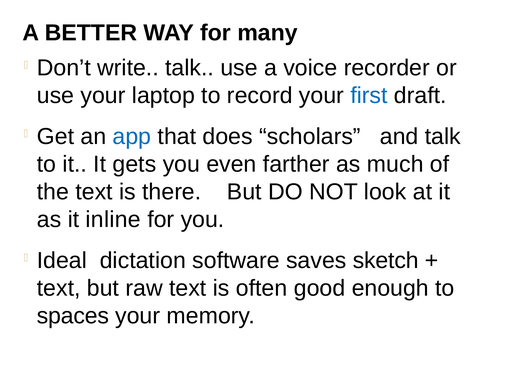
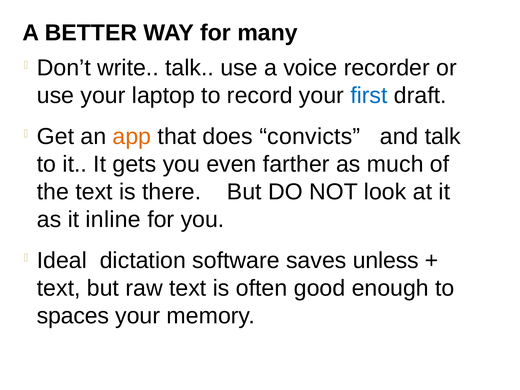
app colour: blue -> orange (132, 136)
scholars: scholars -> convicts (310, 136)
sketch: sketch -> unless (386, 260)
